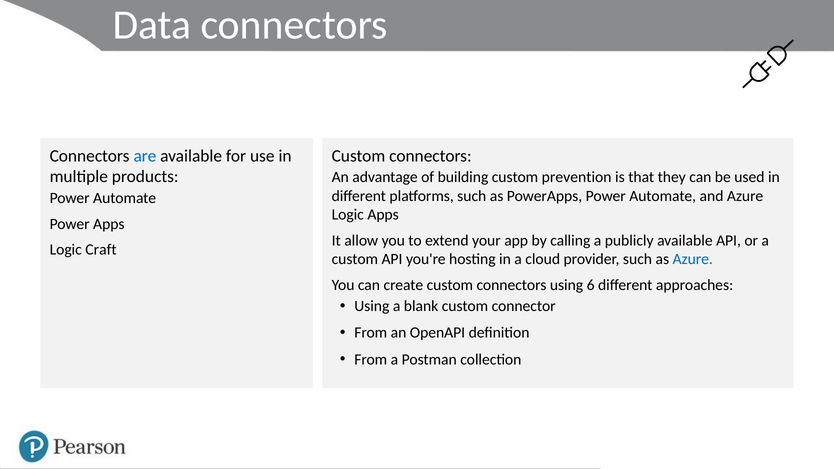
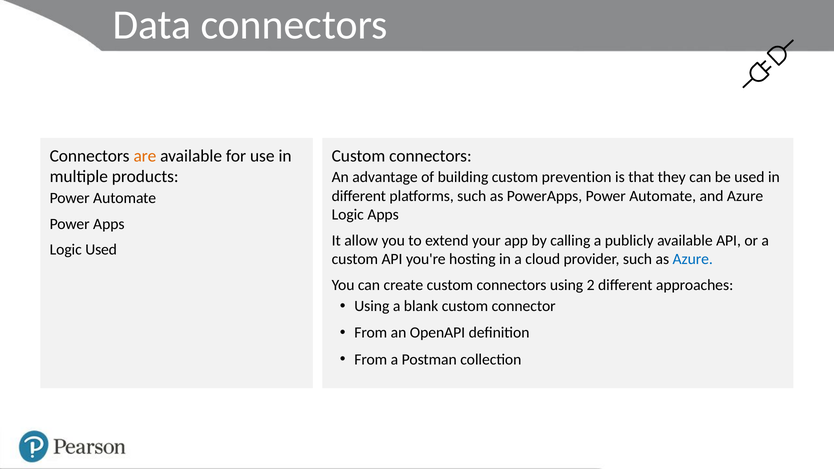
are colour: blue -> orange (145, 156)
Logic Craft: Craft -> Used (101, 250)
6: 6 -> 2 (591, 285)
